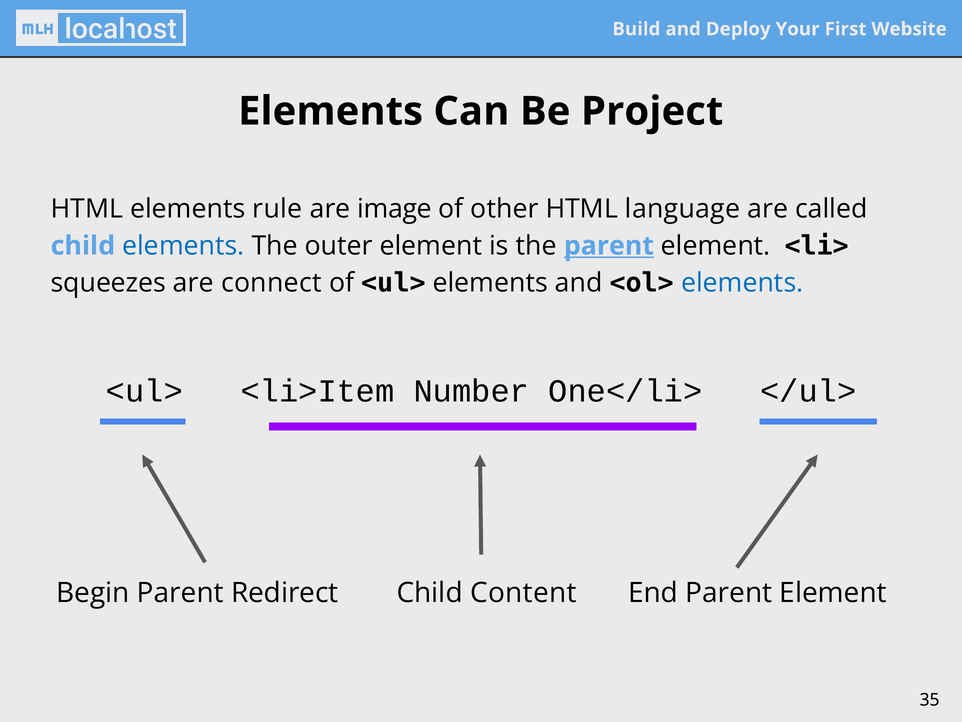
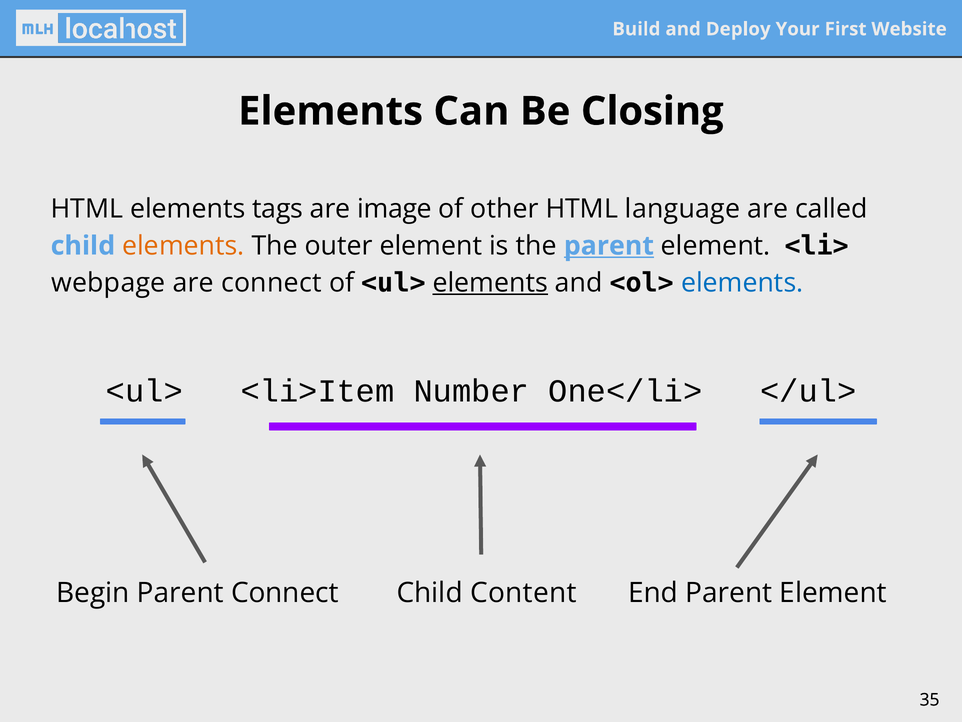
Project: Project -> Closing (652, 111)
rule: rule -> tags (278, 209)
elements colour: blue -> orange (183, 246)
squeezes: squeezes -> webpage (108, 283)
elements underline: none -> present (490, 283)
Parent Redirect: Redirect -> Connect (285, 593)
